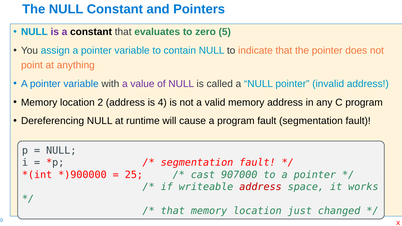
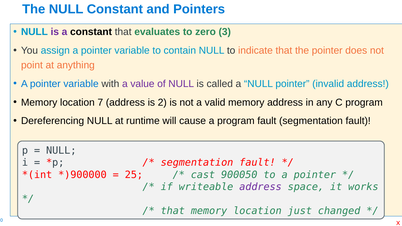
5: 5 -> 3 (225, 32)
2: 2 -> 7 (100, 102)
4: 4 -> 2 (162, 102)
907000: 907000 -> 900050 (239, 175)
address colour: red -> purple (261, 187)
